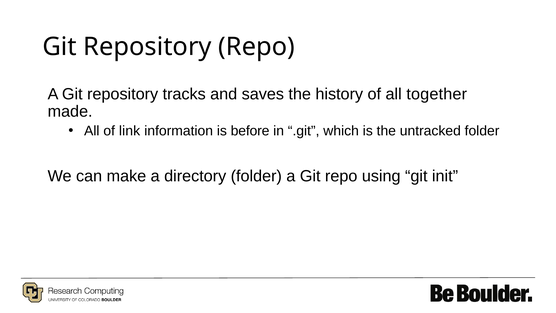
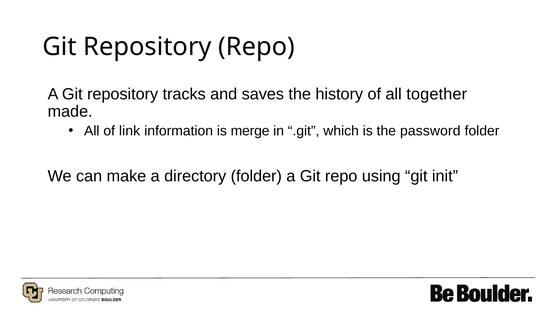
before: before -> merge (250, 131)
untracked: untracked -> password (430, 131)
